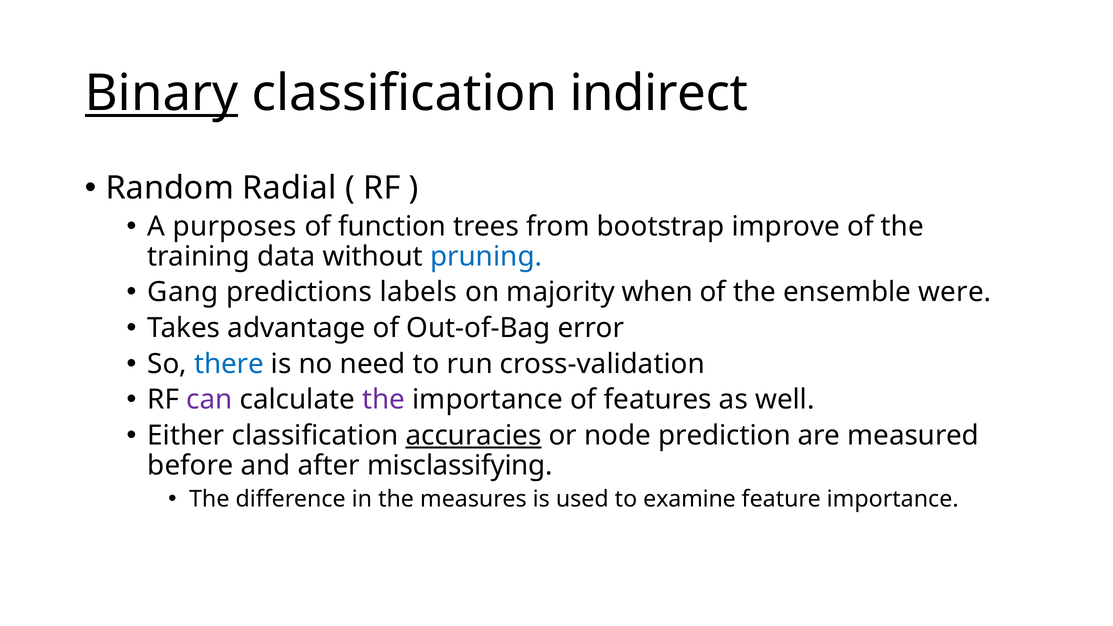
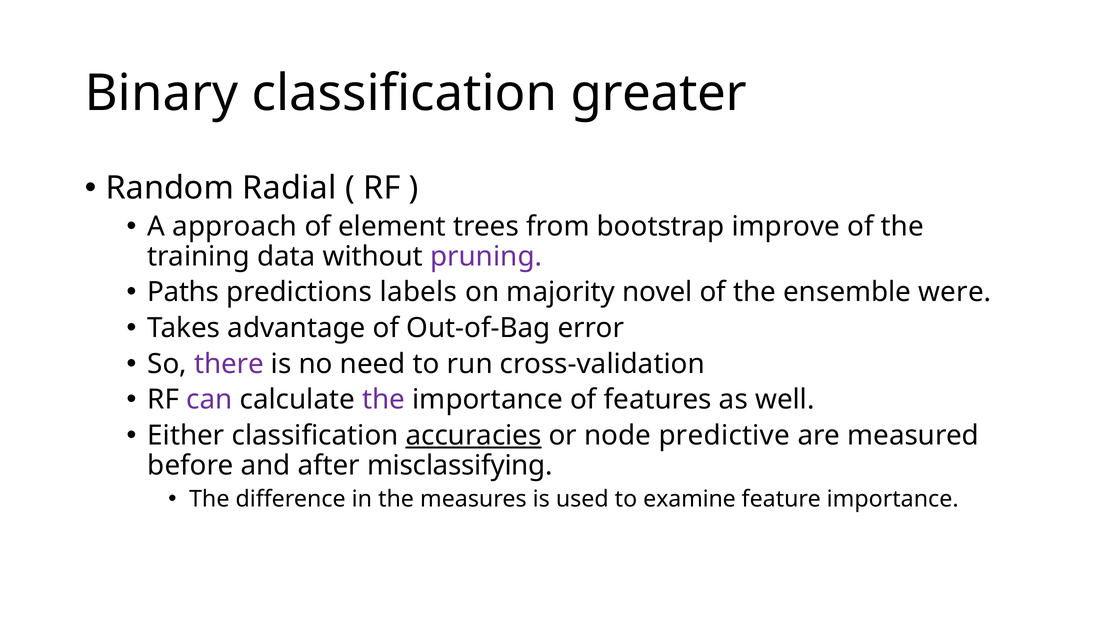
Binary underline: present -> none (162, 93)
indirect: indirect -> greater (659, 93)
purposes: purposes -> approach (235, 226)
function: function -> element (392, 226)
pruning colour: blue -> purple (486, 257)
Gang: Gang -> Paths (183, 292)
when: when -> novel (657, 292)
there colour: blue -> purple (229, 364)
prediction: prediction -> predictive (724, 436)
